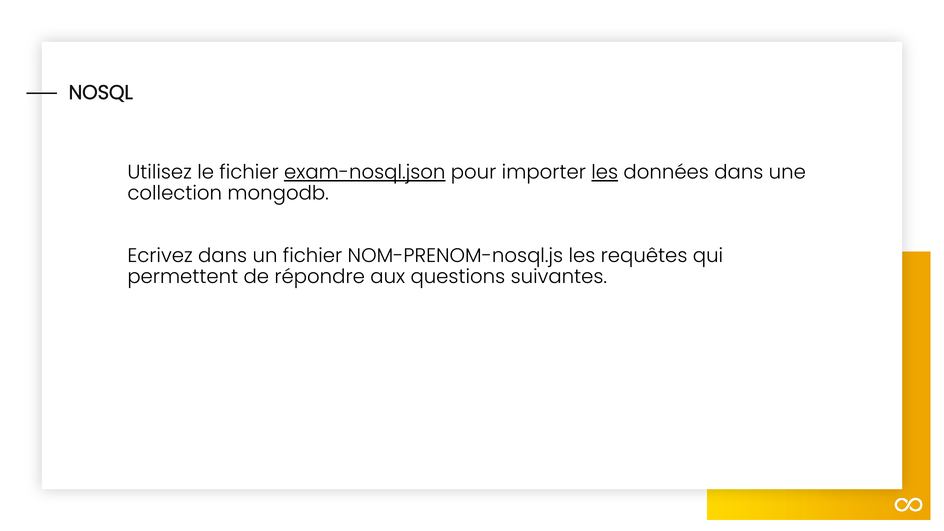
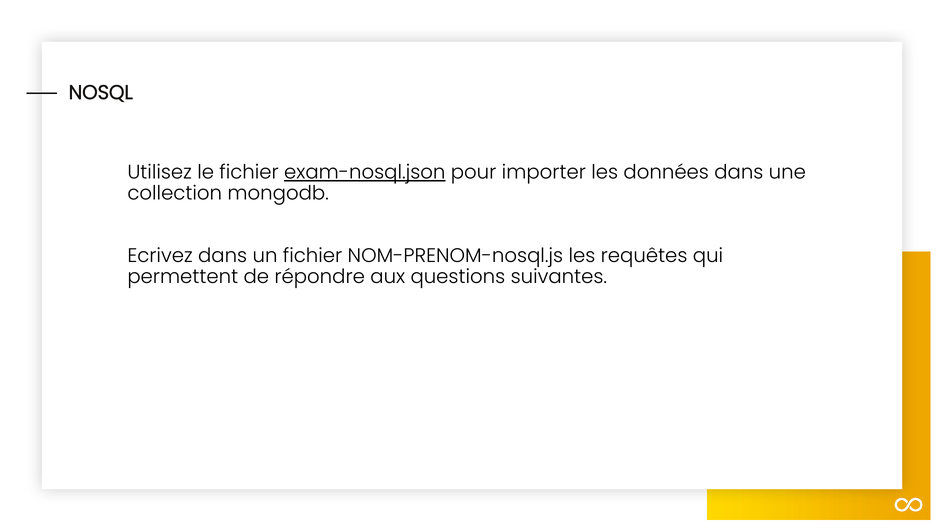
les underline: present -> none (605, 172)
